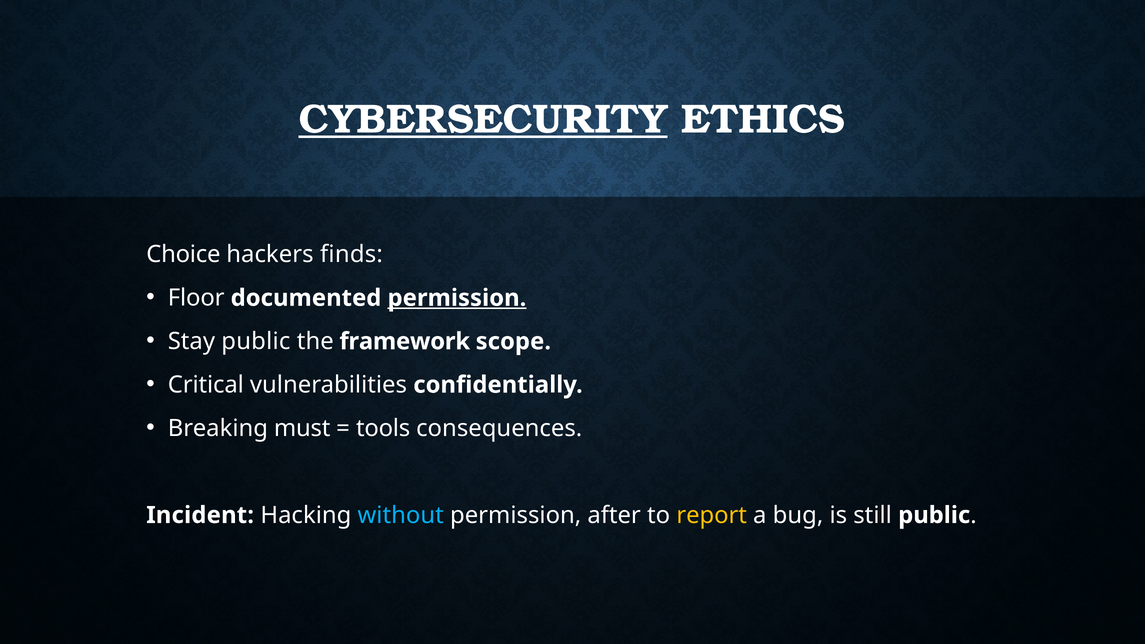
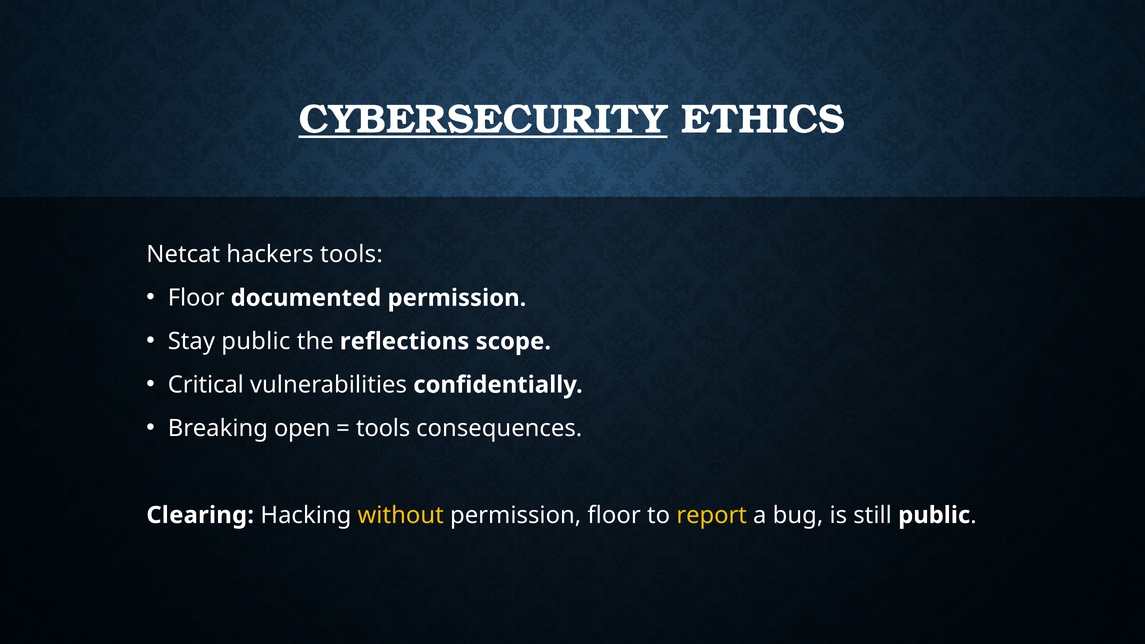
Choice: Choice -> Netcat (183, 255)
hackers finds: finds -> tools (351, 255)
permission underline: present -> none (457, 298)
framework: framework -> reflections (405, 341)
must: must -> open (302, 428)
Incident: Incident -> Clearing (200, 515)
without colour: light blue -> yellow (401, 515)
permission after: after -> floor (614, 515)
